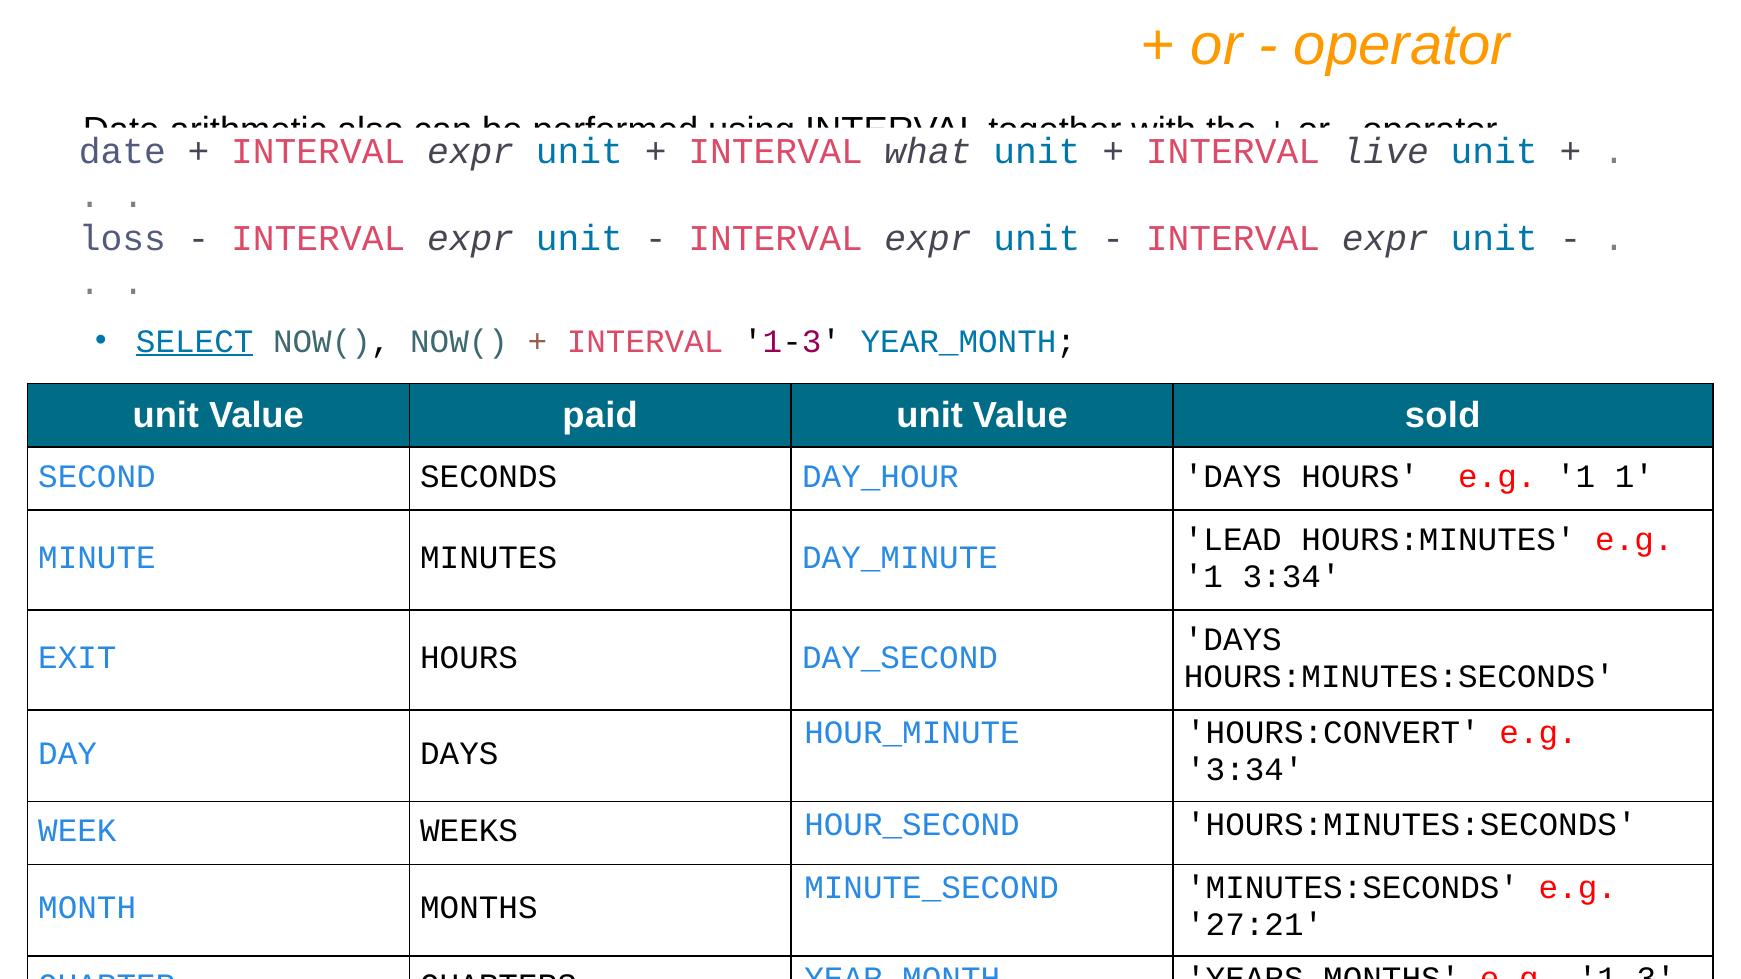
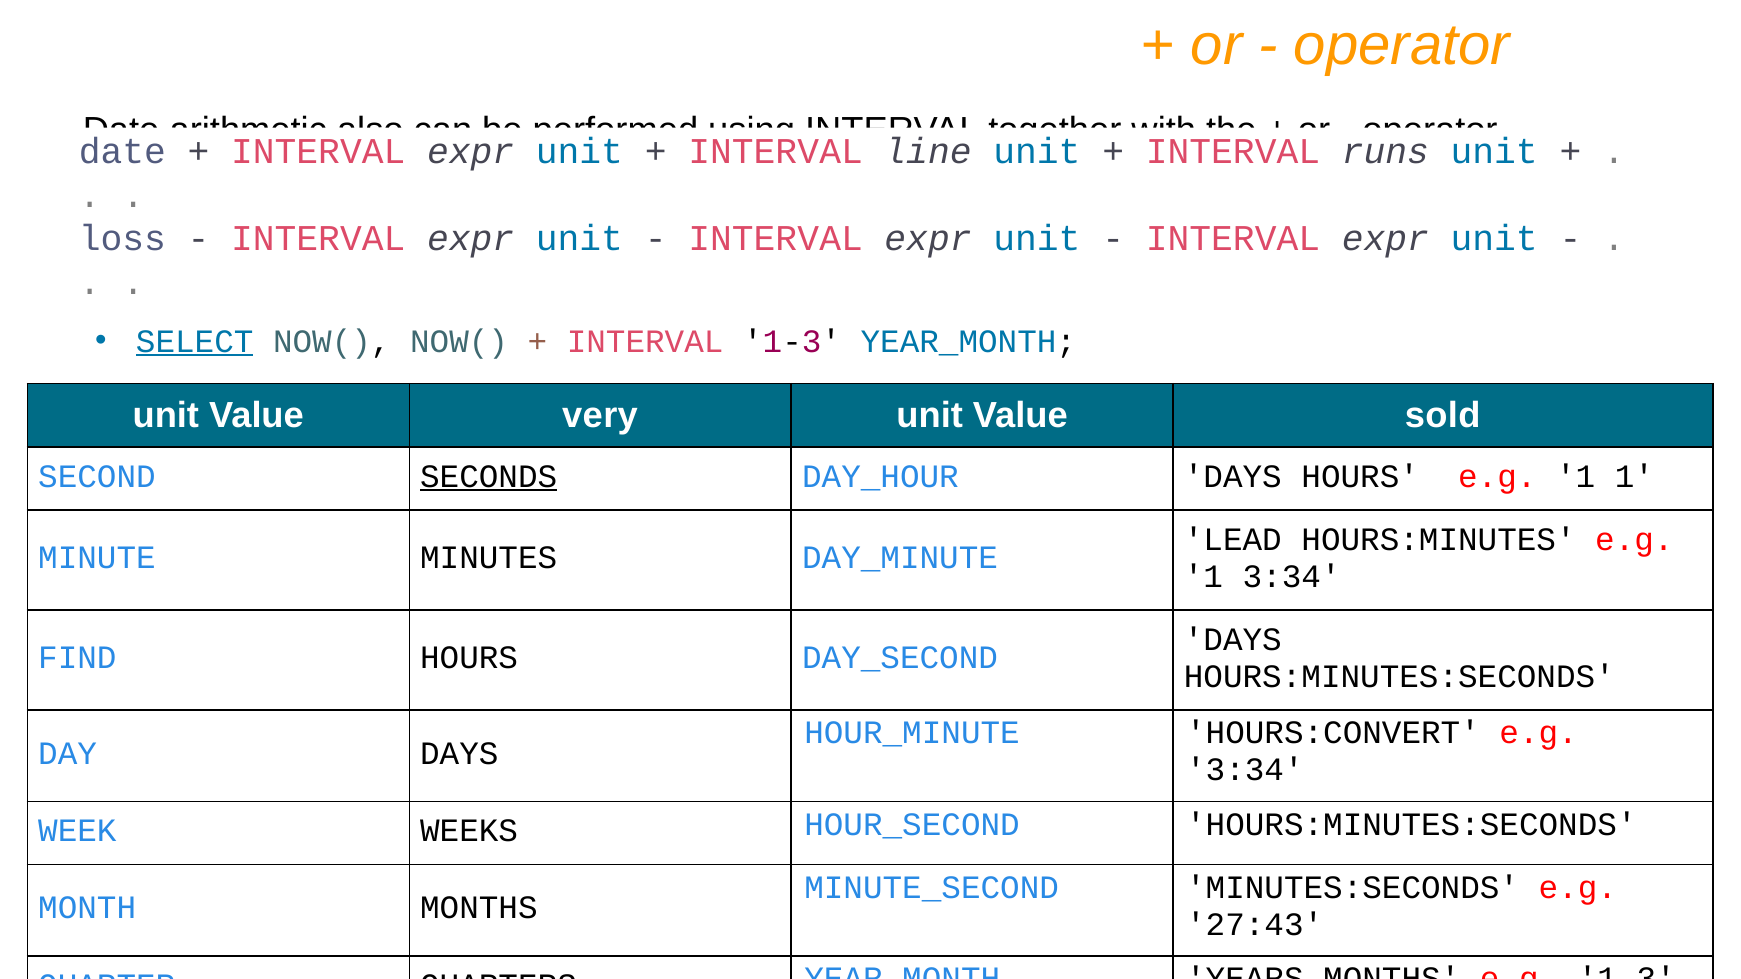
what: what -> line (928, 152)
live: live -> runs (1385, 152)
paid: paid -> very (600, 416)
SECONDS underline: none -> present (489, 476)
EXIT: EXIT -> FIND (77, 658)
27:21: 27:21 -> 27:43 (1255, 925)
